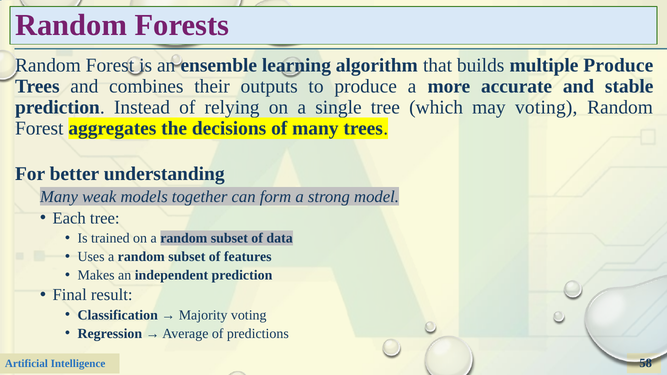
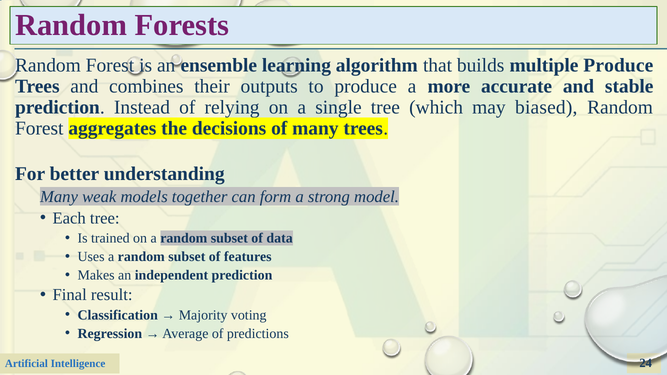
may voting: voting -> biased (546, 107)
58: 58 -> 24 (646, 363)
